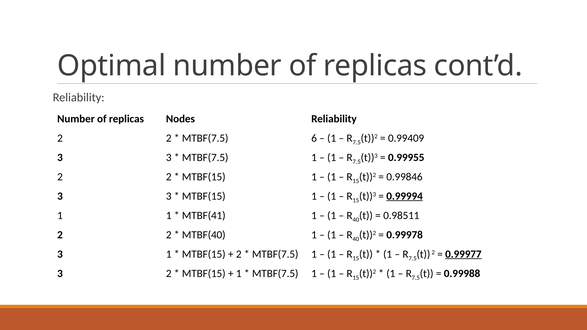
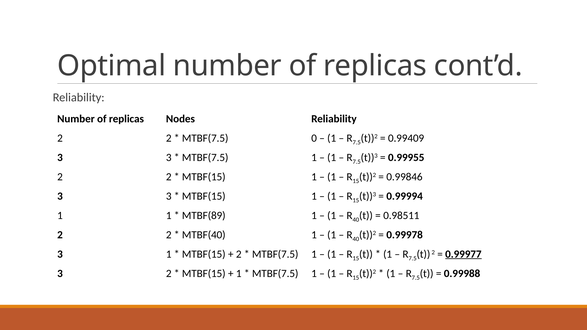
6: 6 -> 0 (314, 138)
0.99994 underline: present -> none (405, 196)
MTBF(41: MTBF(41 -> MTBF(89 (204, 216)
